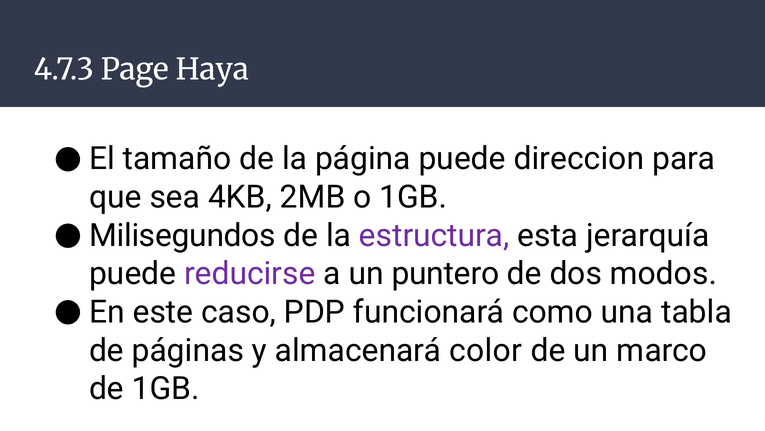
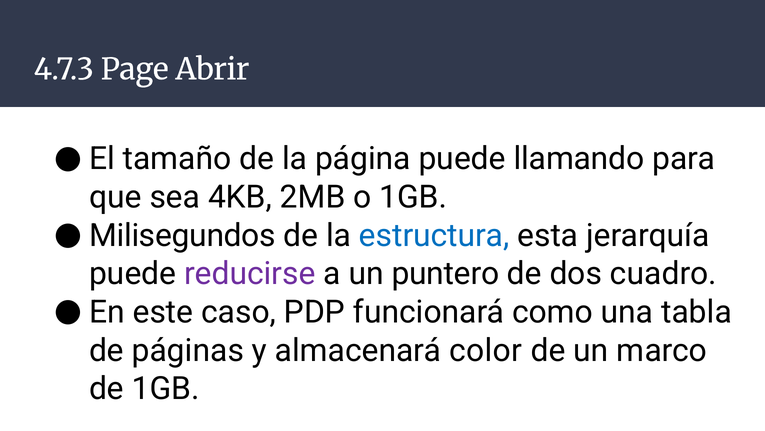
Haya: Haya -> Abrir (212, 69)
direccion: direccion -> llamando (579, 159)
estructura colour: purple -> blue (434, 235)
modos: modos -> cuadro (663, 273)
